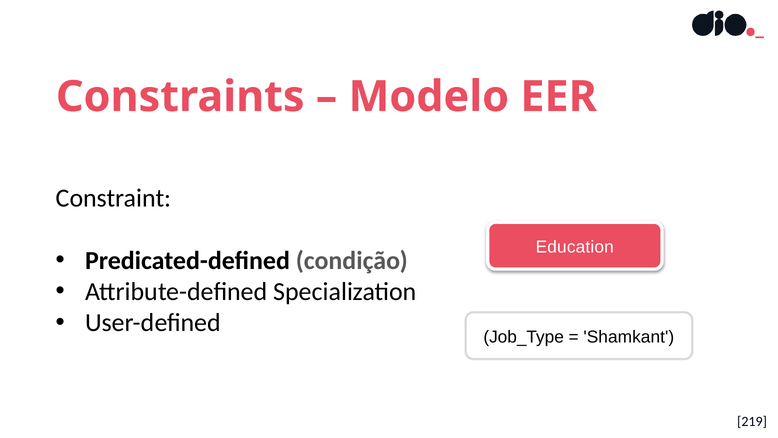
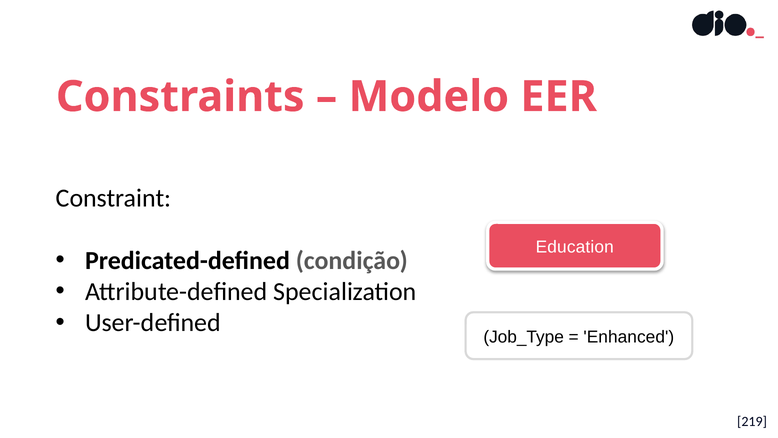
Shamkant: Shamkant -> Enhanced (629, 337)
